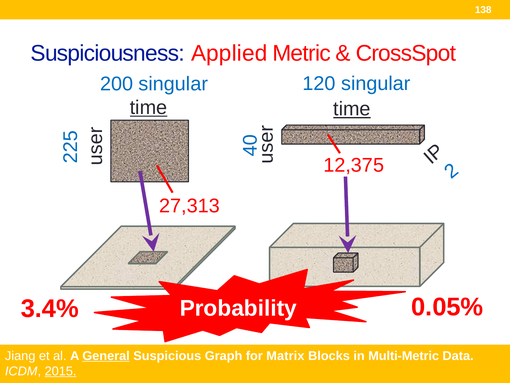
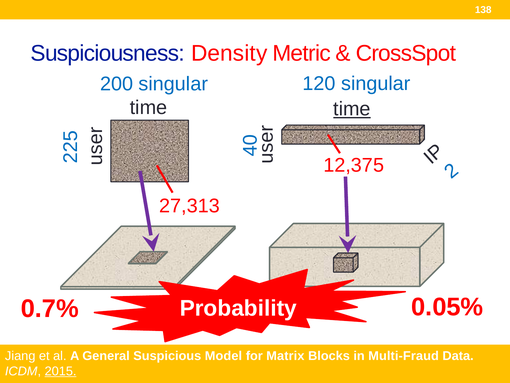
Applied: Applied -> Density (229, 53)
time underline: present -> none (149, 108)
3.4%: 3.4% -> 0.7% (50, 308)
General underline: present -> none (106, 355)
Graph: Graph -> Model (223, 355)
Multi-Metric: Multi-Metric -> Multi-Fraud (404, 355)
